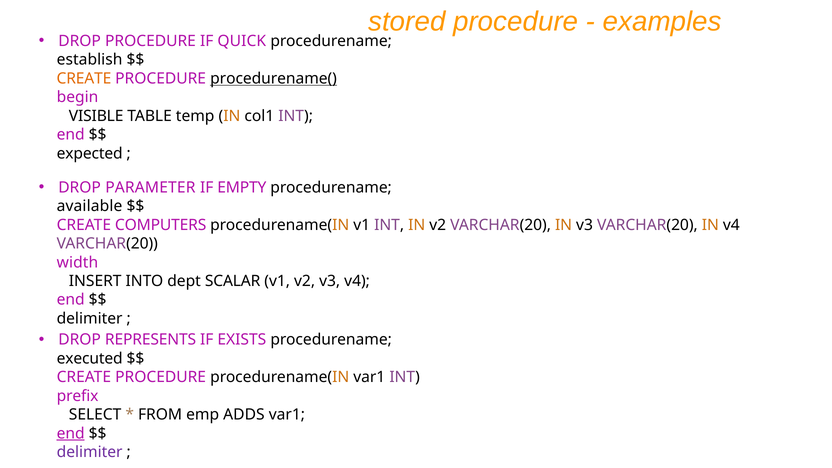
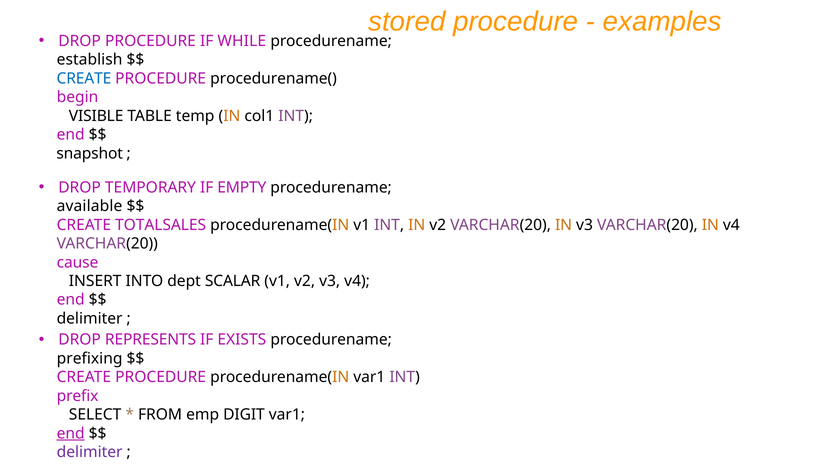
QUICK: QUICK -> WHILE (242, 41)
CREATE colour: orange -> blue (84, 79)
procedurename( underline: present -> none (274, 79)
expected: expected -> snapshot (90, 153)
PARAMETER: PARAMETER -> TEMPORARY (150, 188)
COMPUTERS: COMPUTERS -> TOTALSALES (161, 225)
width: width -> cause (78, 262)
executed: executed -> prefixing (90, 359)
ADDS: ADDS -> DIGIT (244, 415)
